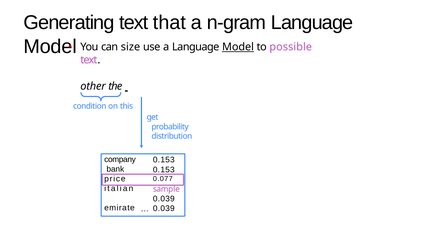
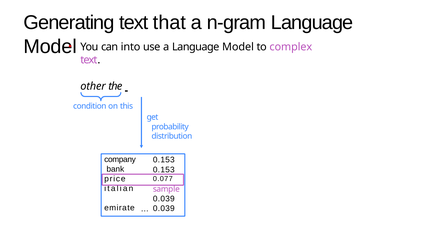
size: size -> into (131, 47)
Model underline: present -> none (238, 47)
possible: possible -> complex (291, 47)
